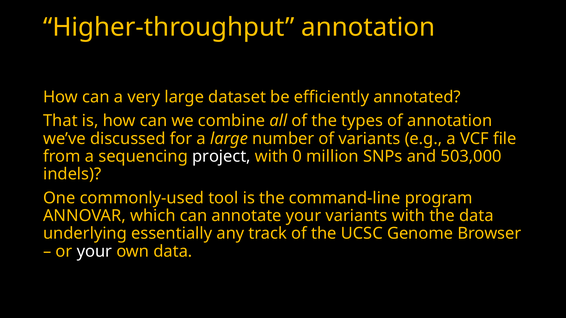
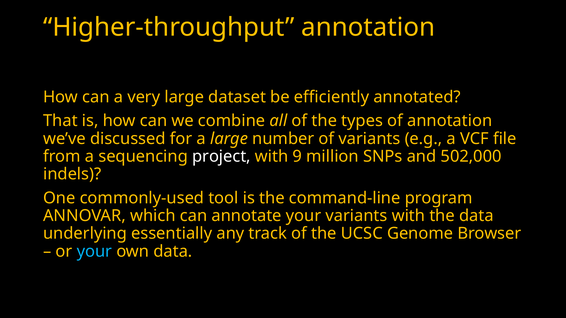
0: 0 -> 9 (297, 157)
503,000: 503,000 -> 502,000 (471, 157)
your colour: white -> light blue (94, 252)
